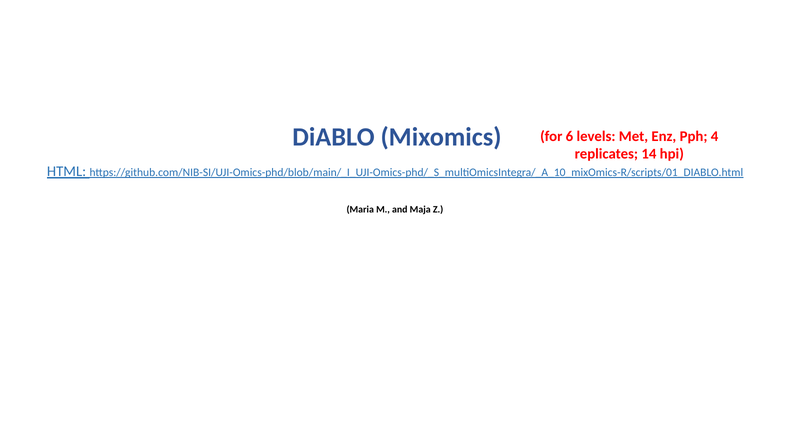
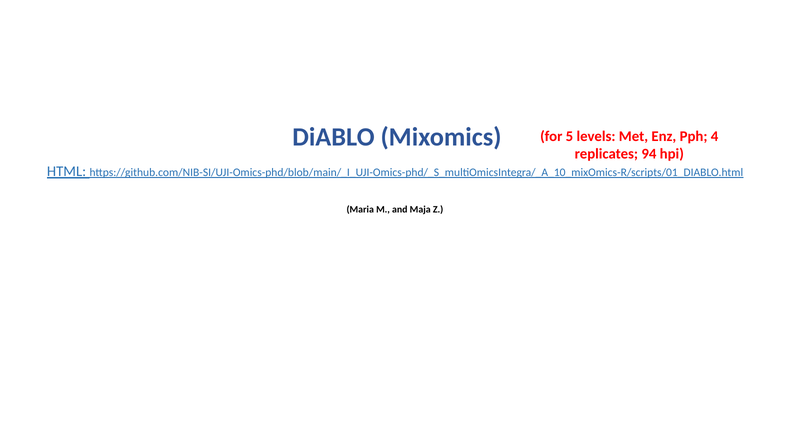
6: 6 -> 5 (569, 136)
14: 14 -> 94 (649, 154)
